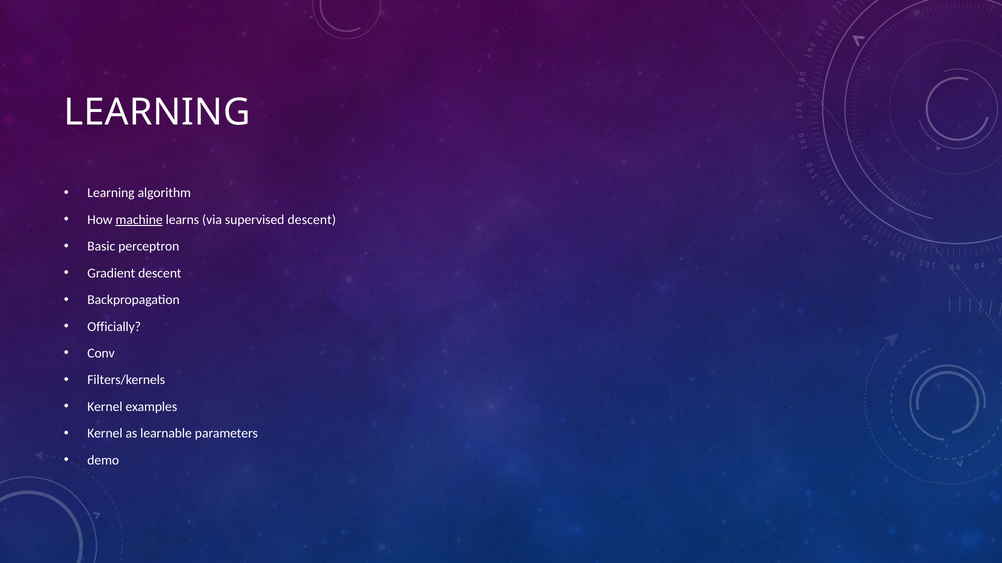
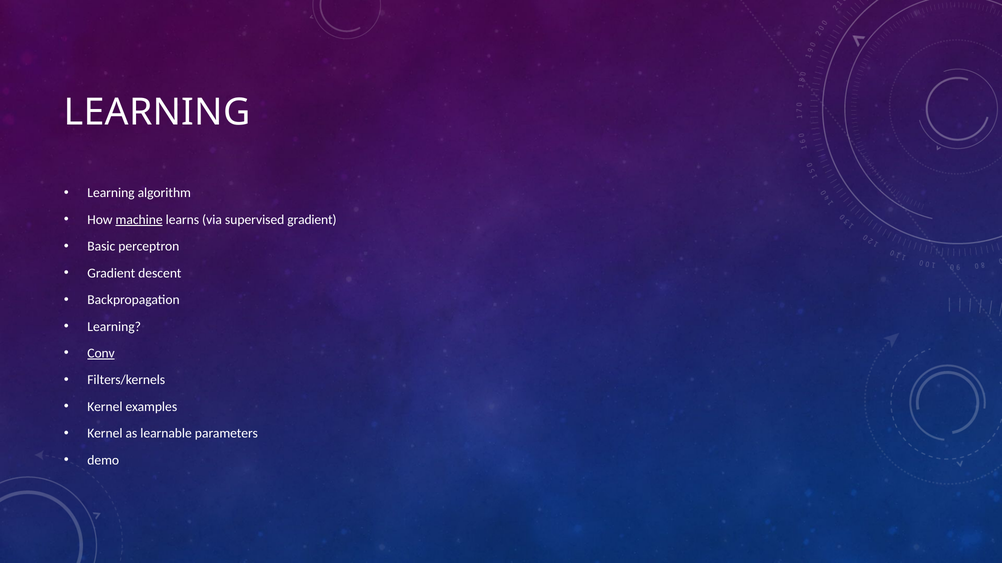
supervised descent: descent -> gradient (312, 220)
Officially: Officially -> Learning (114, 327)
Conv underline: none -> present (101, 354)
